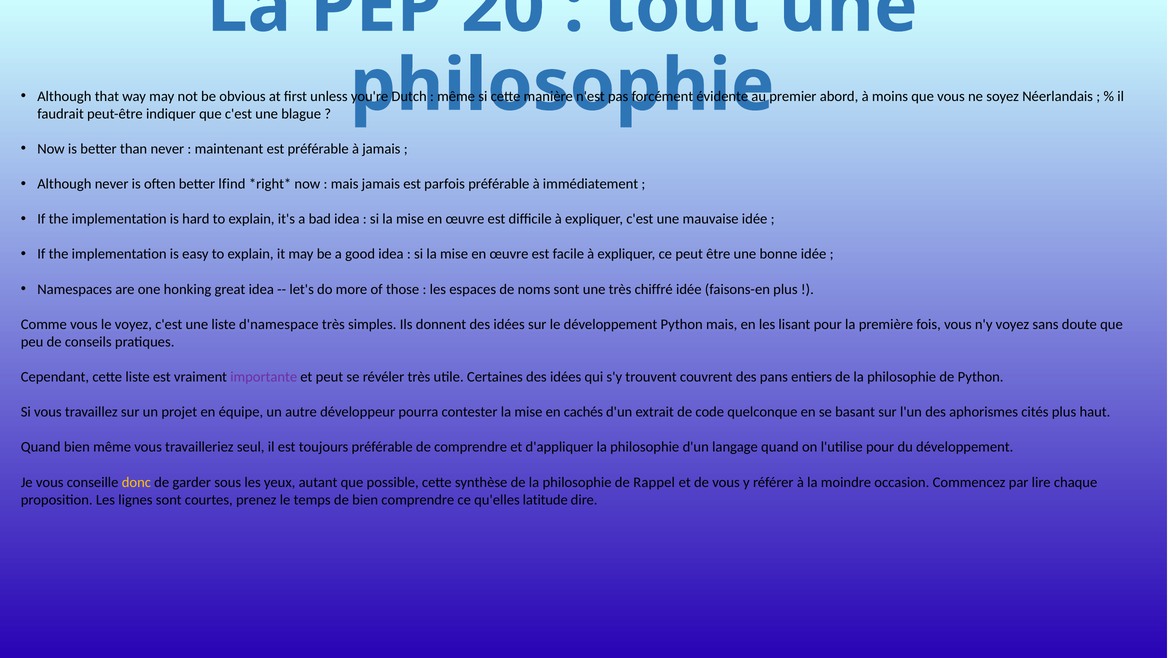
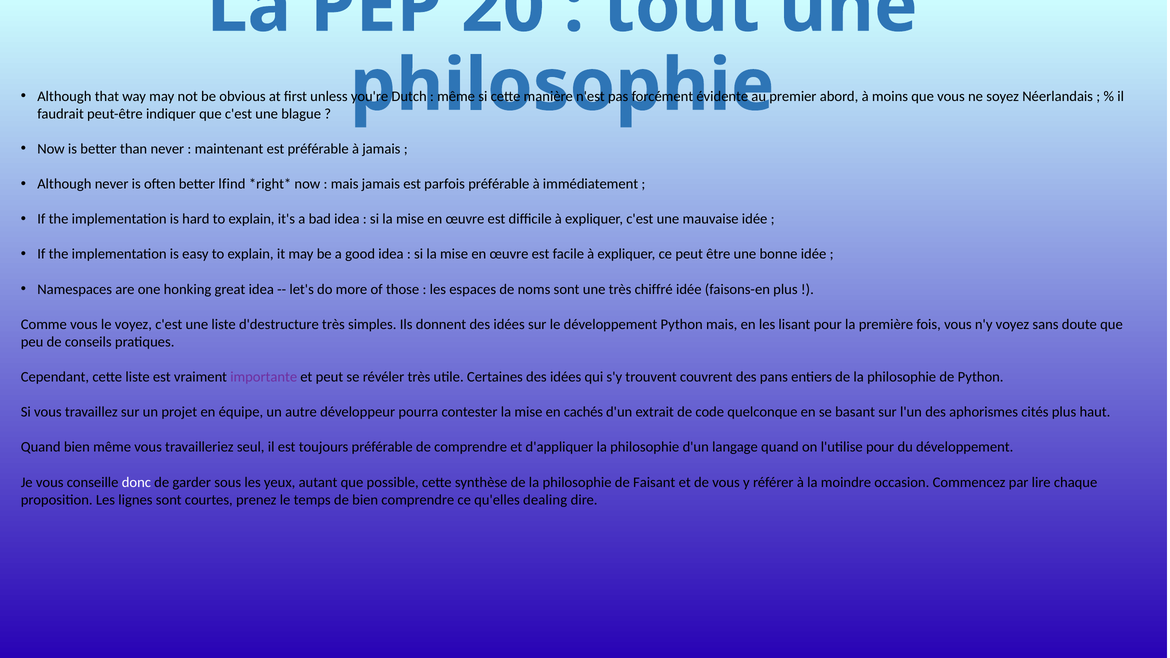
d'namespace: d'namespace -> d'destructure (279, 324)
donc colour: yellow -> white (136, 482)
Rappel: Rappel -> Faisant (654, 482)
latitude: latitude -> dealing (545, 500)
